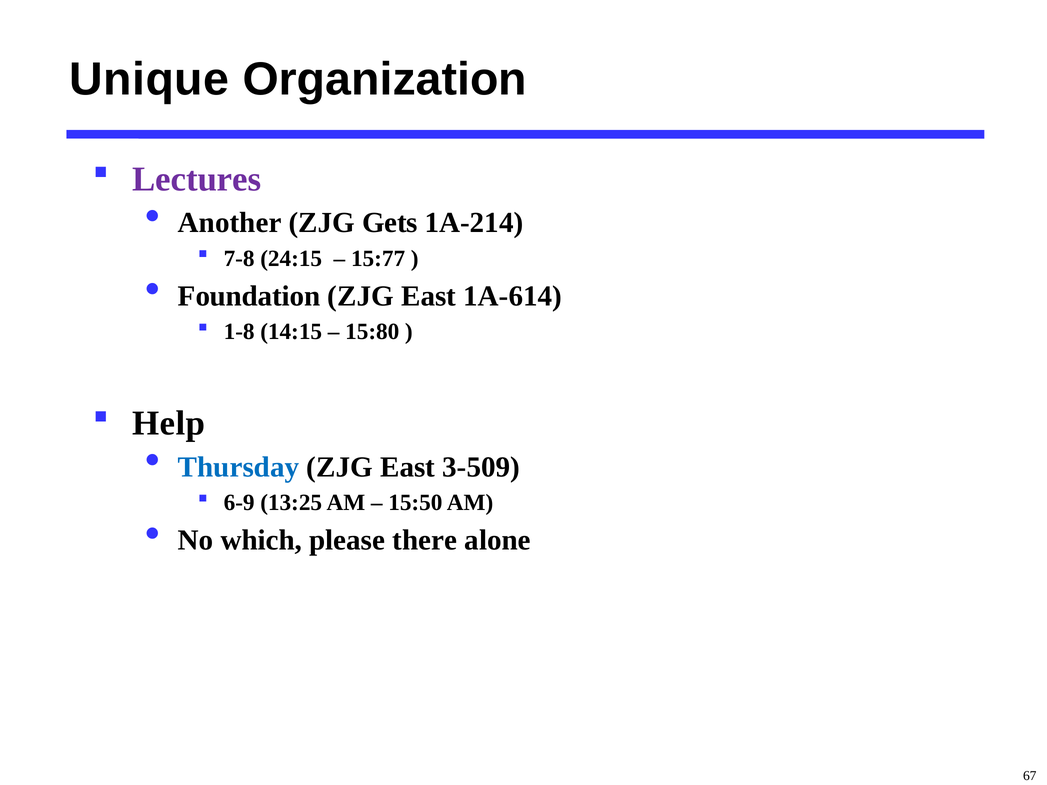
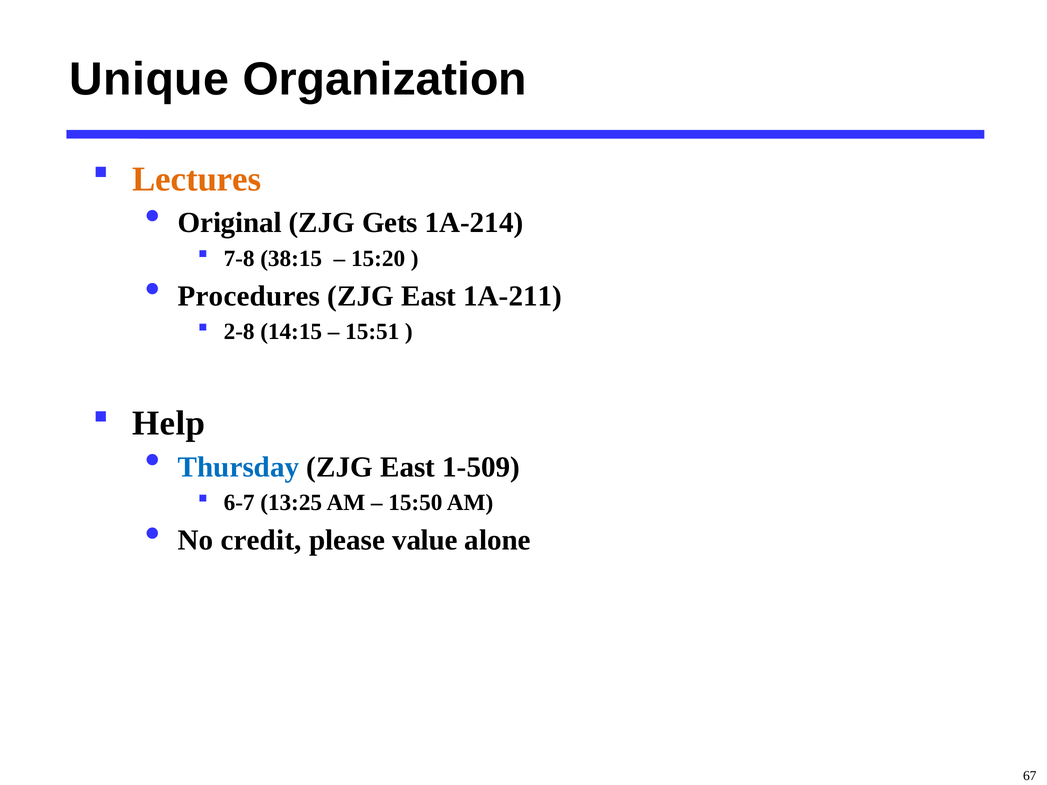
Lectures colour: purple -> orange (197, 179)
Another: Another -> Original (230, 223)
24:15: 24:15 -> 38:15 (291, 259)
15:77: 15:77 -> 15:20 (378, 259)
Foundation: Foundation -> Procedures (249, 296)
1A-614: 1A-614 -> 1A-211 (513, 296)
1-8: 1-8 -> 2-8 (239, 332)
15:80: 15:80 -> 15:51 (372, 332)
3-509: 3-509 -> 1-509 (481, 467)
6-9: 6-9 -> 6-7 (239, 503)
which: which -> credit (261, 540)
there: there -> value (425, 540)
